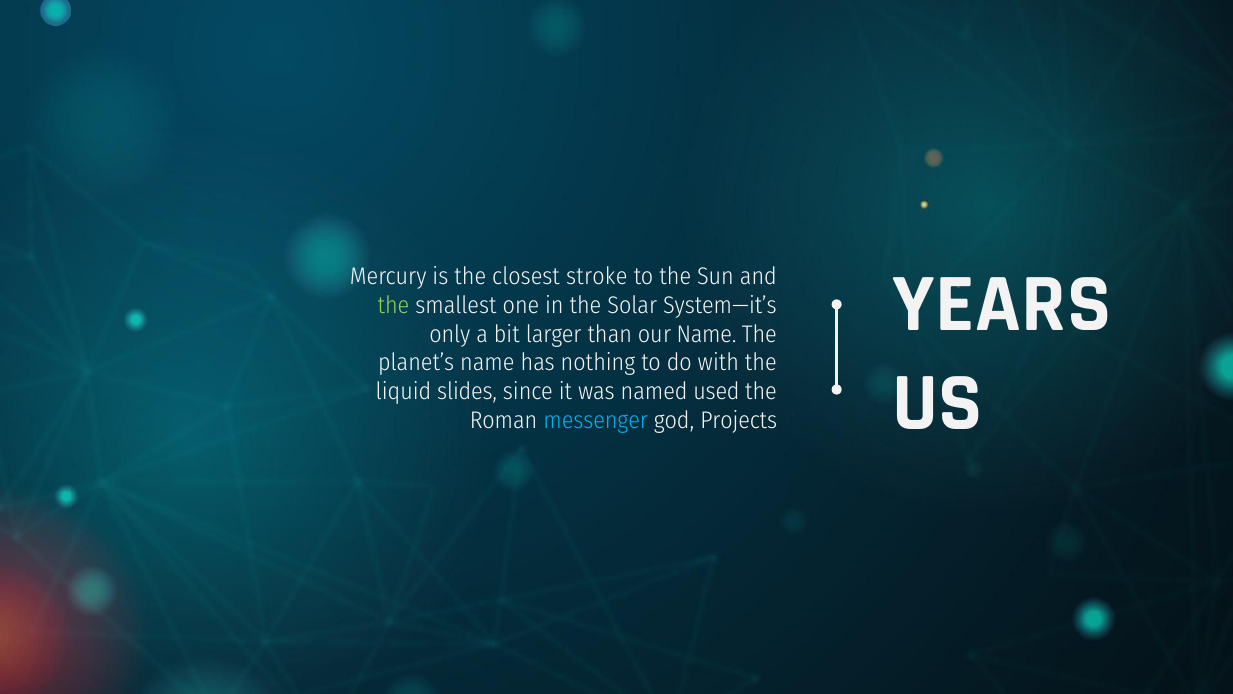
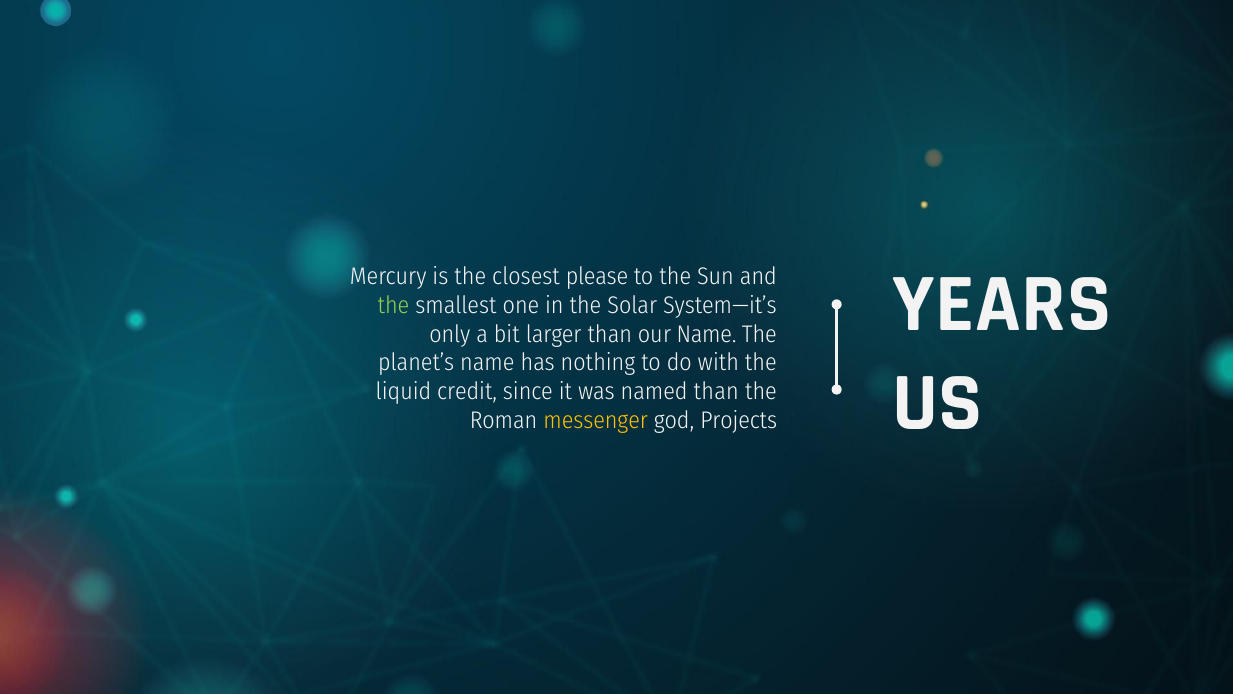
stroke: stroke -> please (597, 276)
slides: slides -> credit (467, 392)
named used: used -> than (716, 392)
messenger colour: light blue -> yellow (596, 420)
